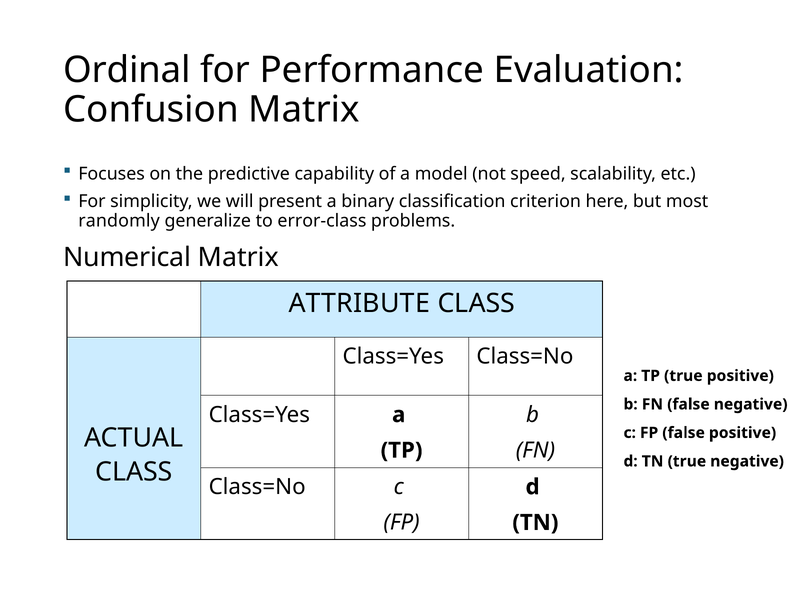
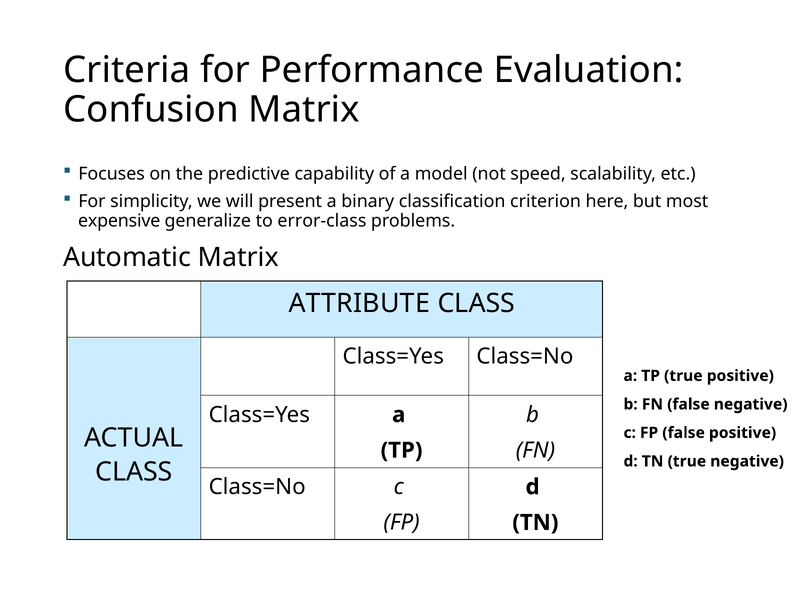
Ordinal: Ordinal -> Criteria (127, 70)
randomly: randomly -> expensive (119, 221)
Numerical: Numerical -> Automatic (127, 257)
